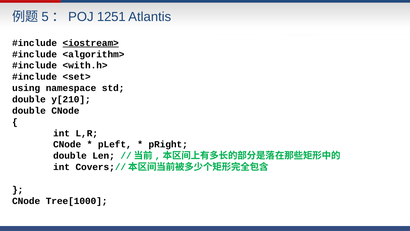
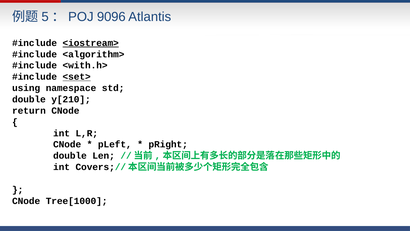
1251: 1251 -> 9096 (111, 17)
<set> underline: none -> present (77, 77)
double: double -> return (29, 110)
